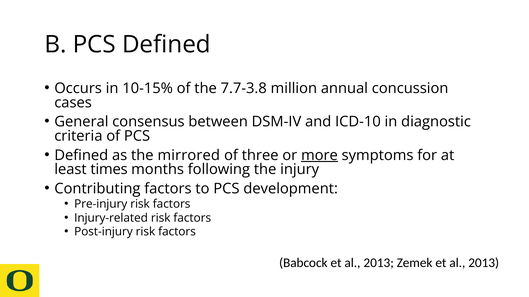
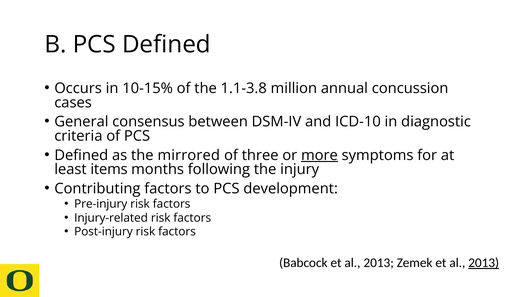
7.7-3.8: 7.7-3.8 -> 1.1-3.8 (244, 88)
times: times -> items (109, 170)
2013 underline: none -> present (484, 263)
